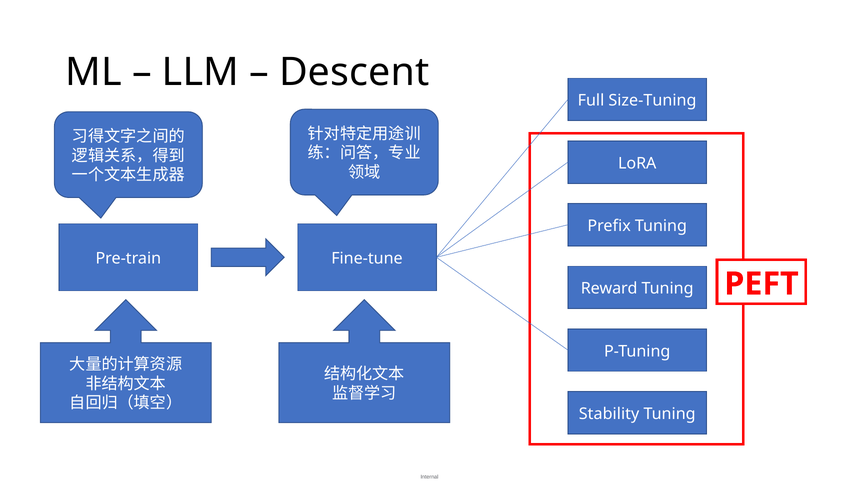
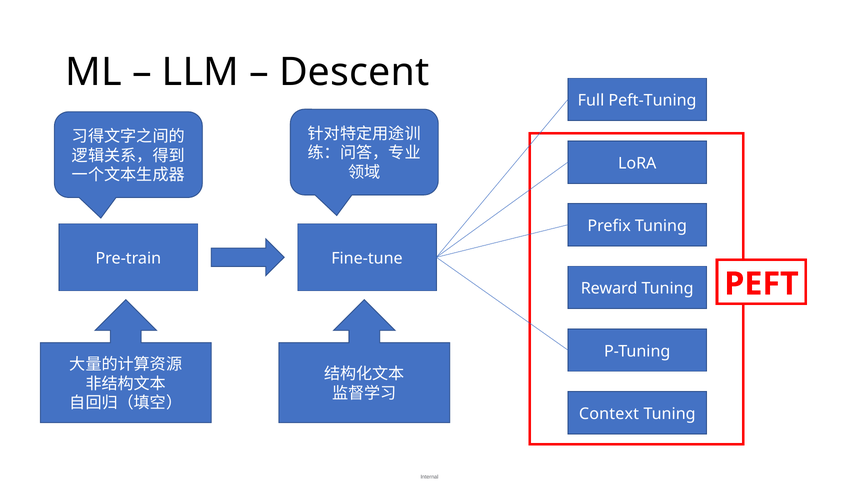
Size-Tuning: Size-Tuning -> Peft-Tuning (652, 101)
Stability: Stability -> Context (609, 414)
